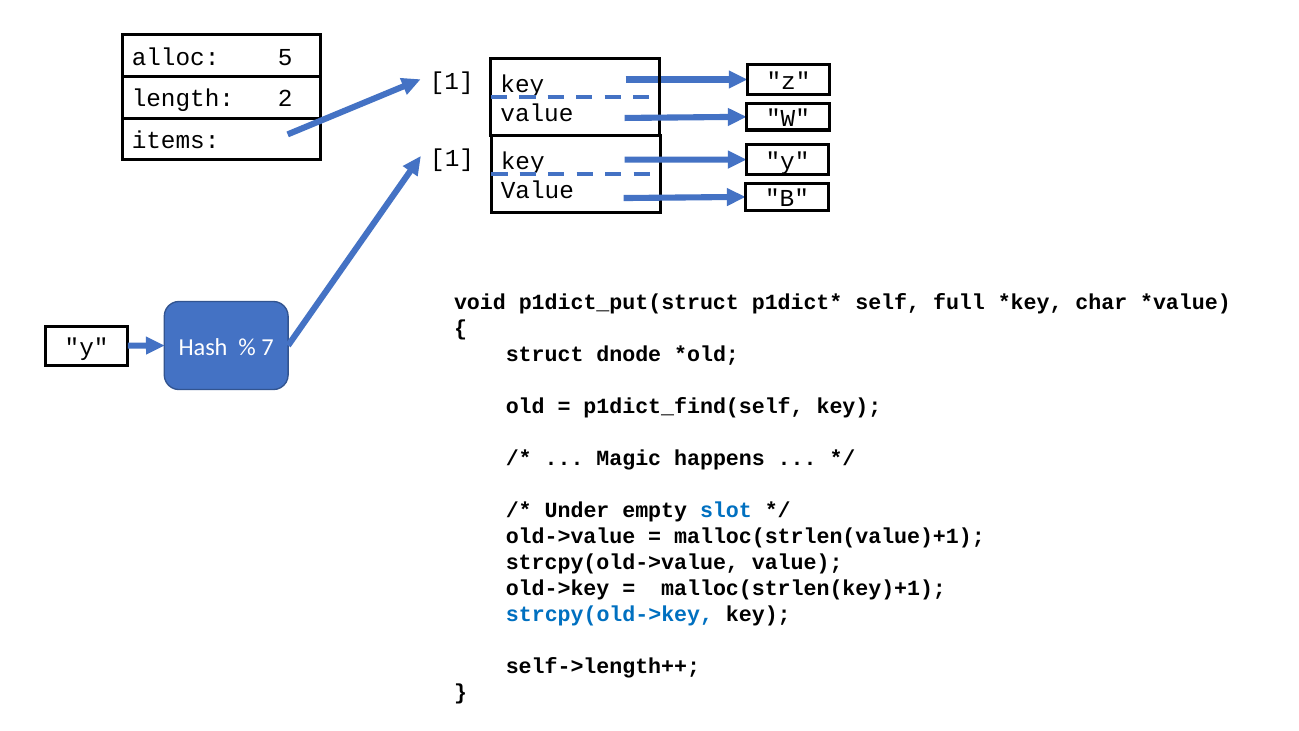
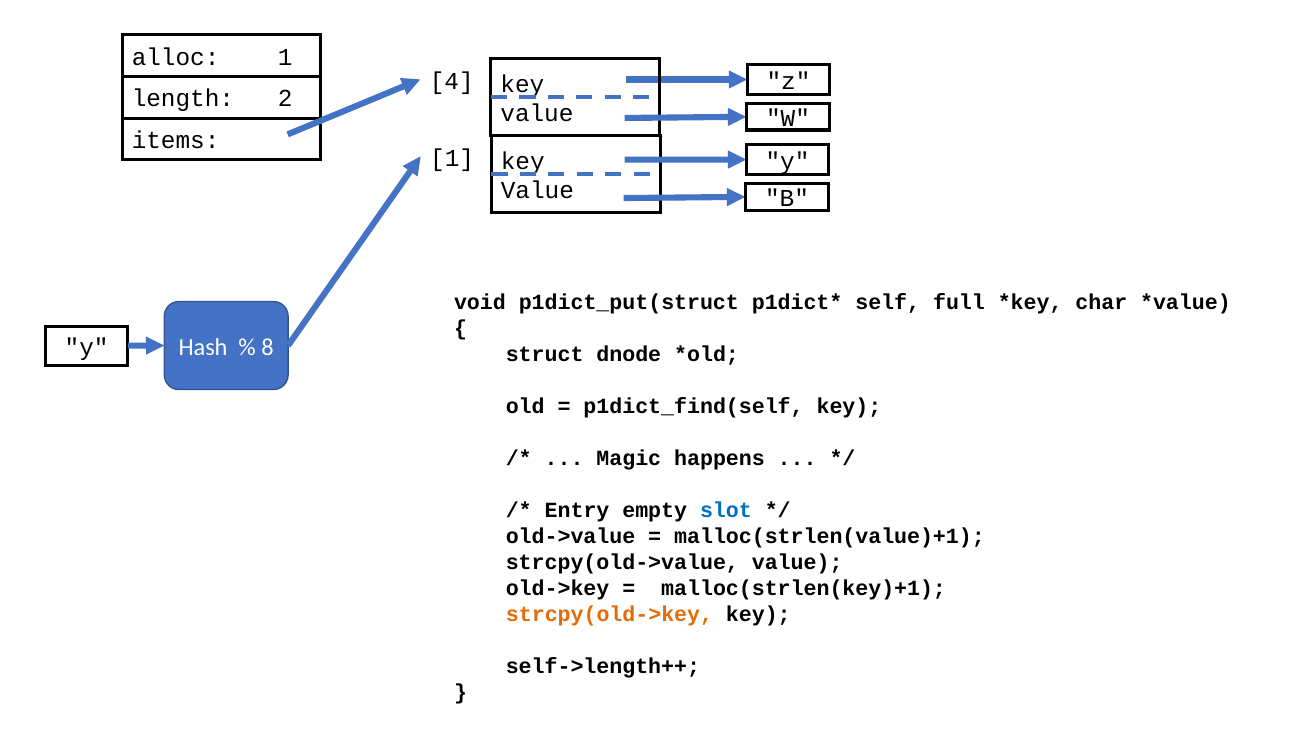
alloc 5: 5 -> 1 (285, 57)
1: 1 -> 4 (452, 81)
7: 7 -> 8 (268, 347)
Under: Under -> Entry (577, 510)
strcpy(old->key colour: blue -> orange (609, 614)
